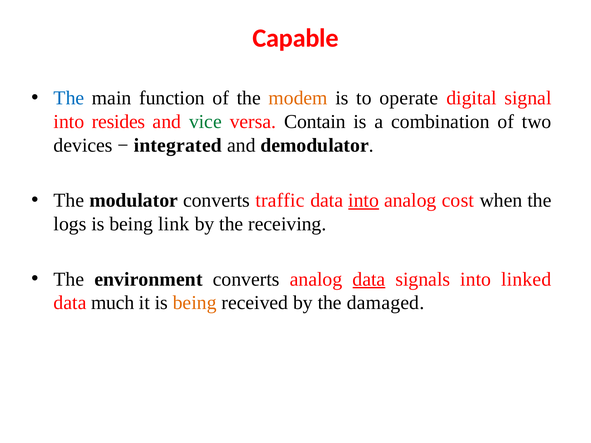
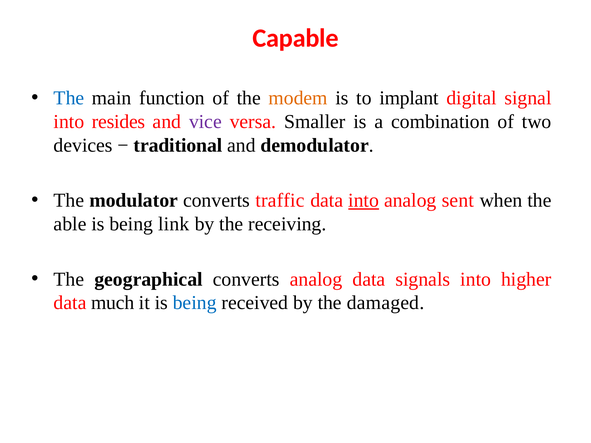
operate: operate -> implant (409, 98)
vice colour: green -> purple (205, 122)
Contain: Contain -> Smaller (315, 122)
integrated: integrated -> traditional (178, 145)
cost: cost -> sent (458, 201)
logs: logs -> able (70, 224)
environment: environment -> geographical (149, 279)
data underline: present -> none (369, 279)
linked: linked -> higher (526, 279)
being colour: orange -> blue (195, 303)
